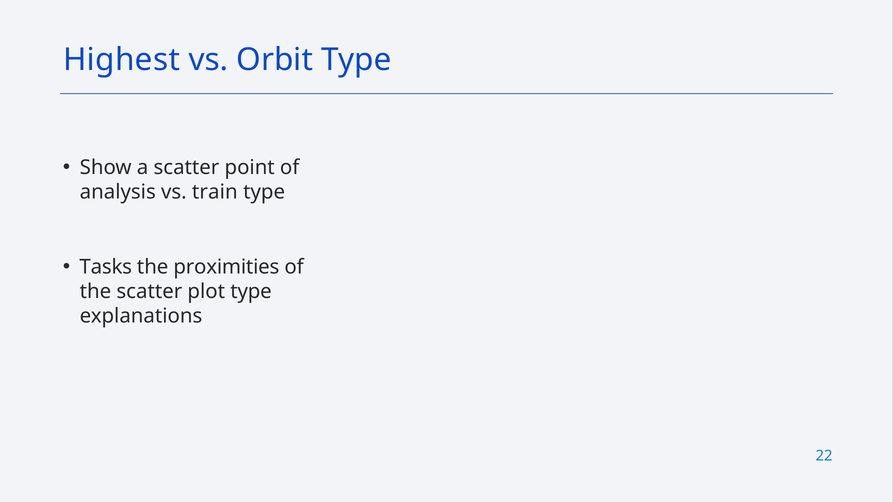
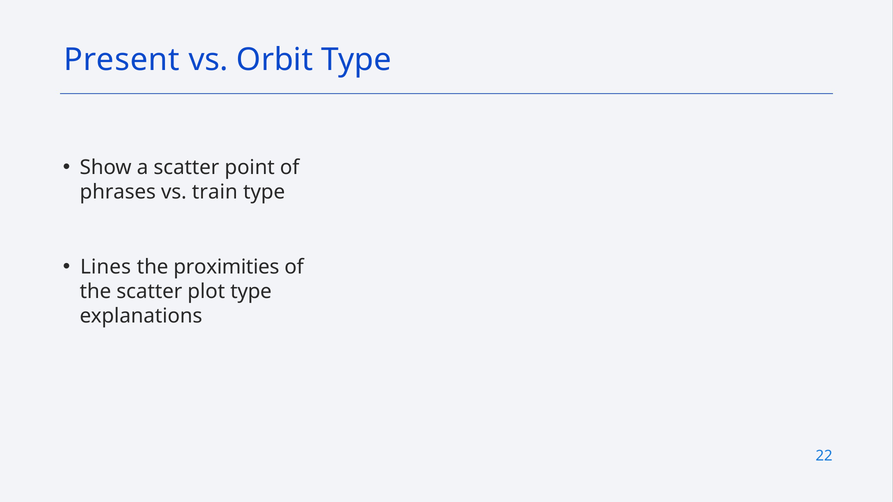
Highest: Highest -> Present (122, 60)
analysis: analysis -> phrases (118, 192)
Tasks: Tasks -> Lines (106, 267)
